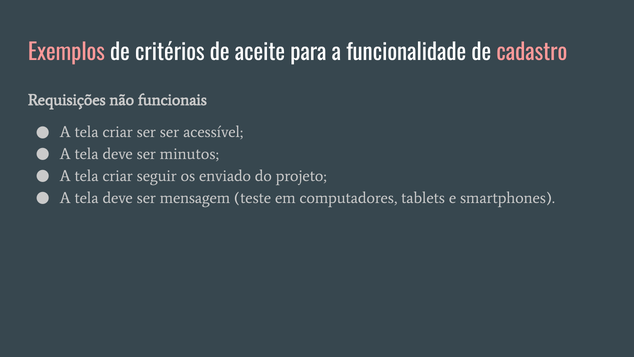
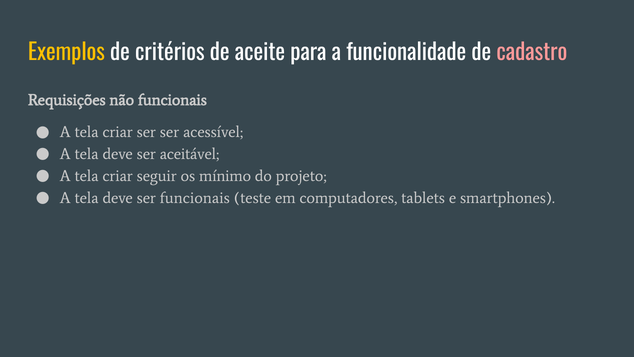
Exemplos colour: pink -> yellow (66, 53)
minutos: minutos -> aceitável (190, 154)
enviado: enviado -> mínimo (225, 176)
ser mensagem: mensagem -> funcionais (195, 198)
